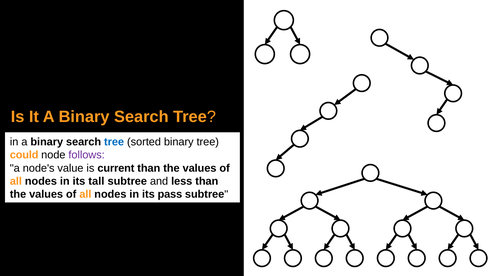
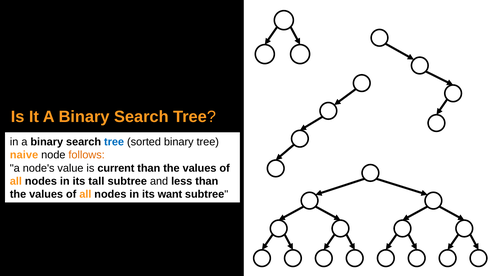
could: could -> naive (24, 155)
follows colour: purple -> orange (87, 155)
pass: pass -> want (170, 194)
